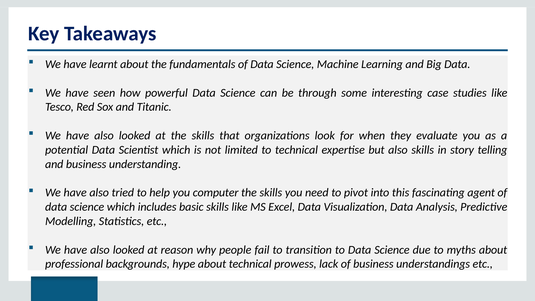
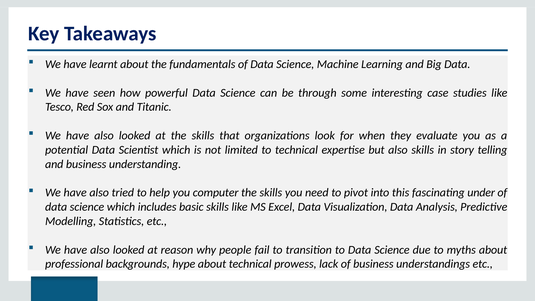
agent: agent -> under (481, 193)
